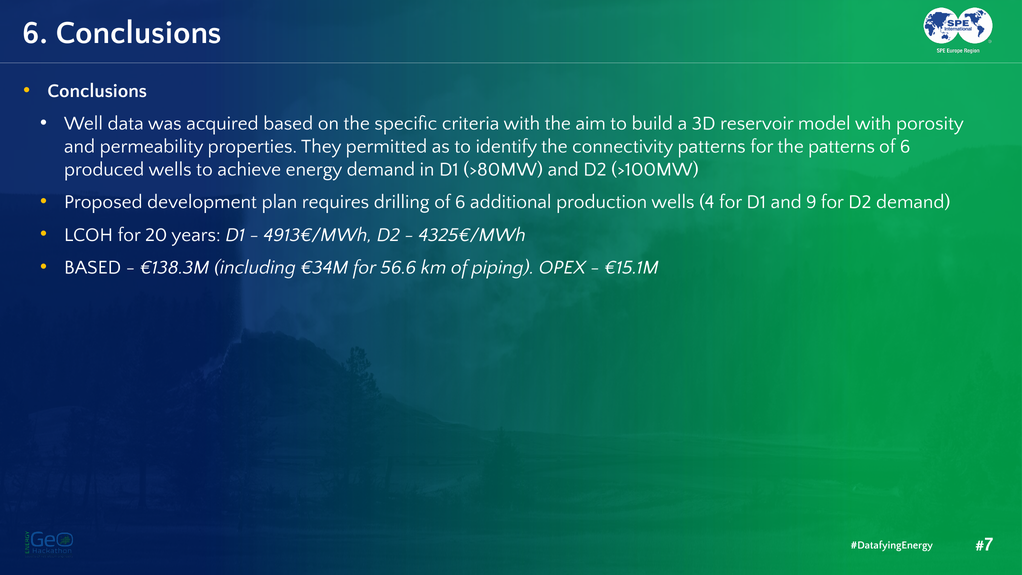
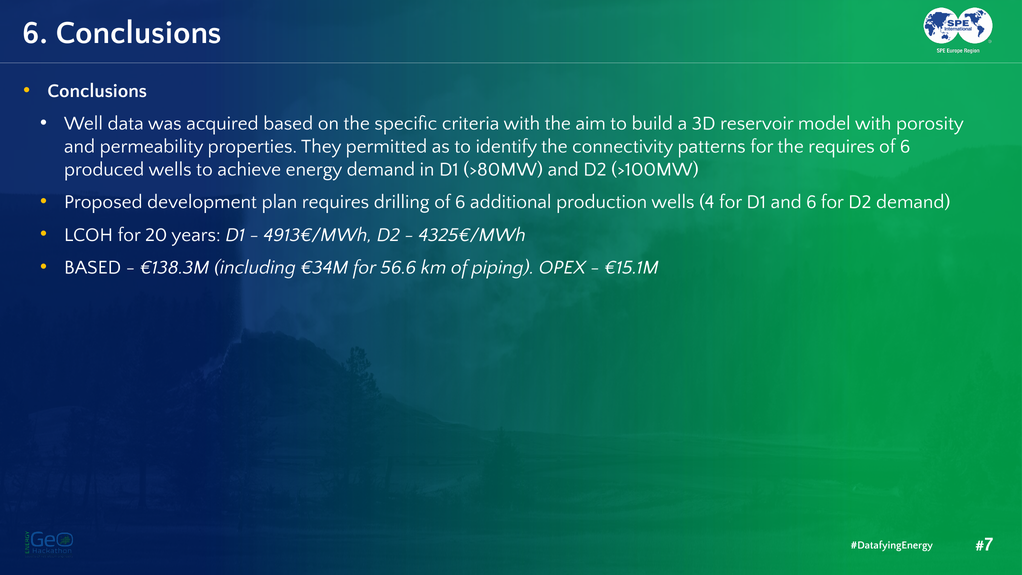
the patterns: patterns -> requires (842, 146)
and 9: 9 -> 6 (811, 202)
